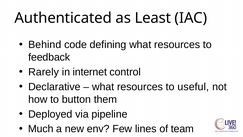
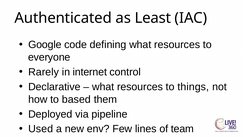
Behind: Behind -> Google (45, 45)
feedback: feedback -> everyone (49, 57)
useful: useful -> things (193, 87)
button: button -> based (76, 99)
Much: Much -> Used (41, 129)
